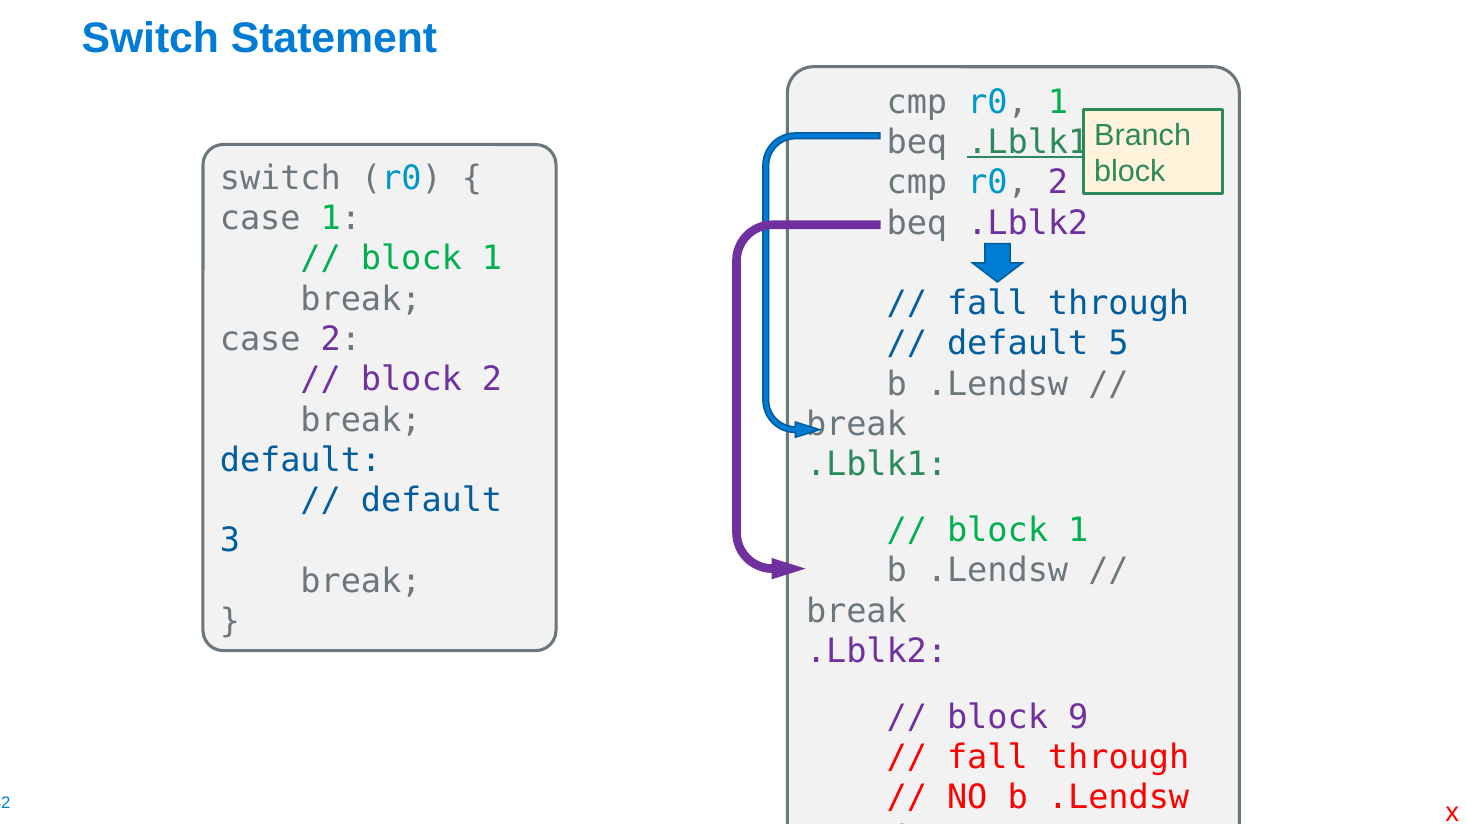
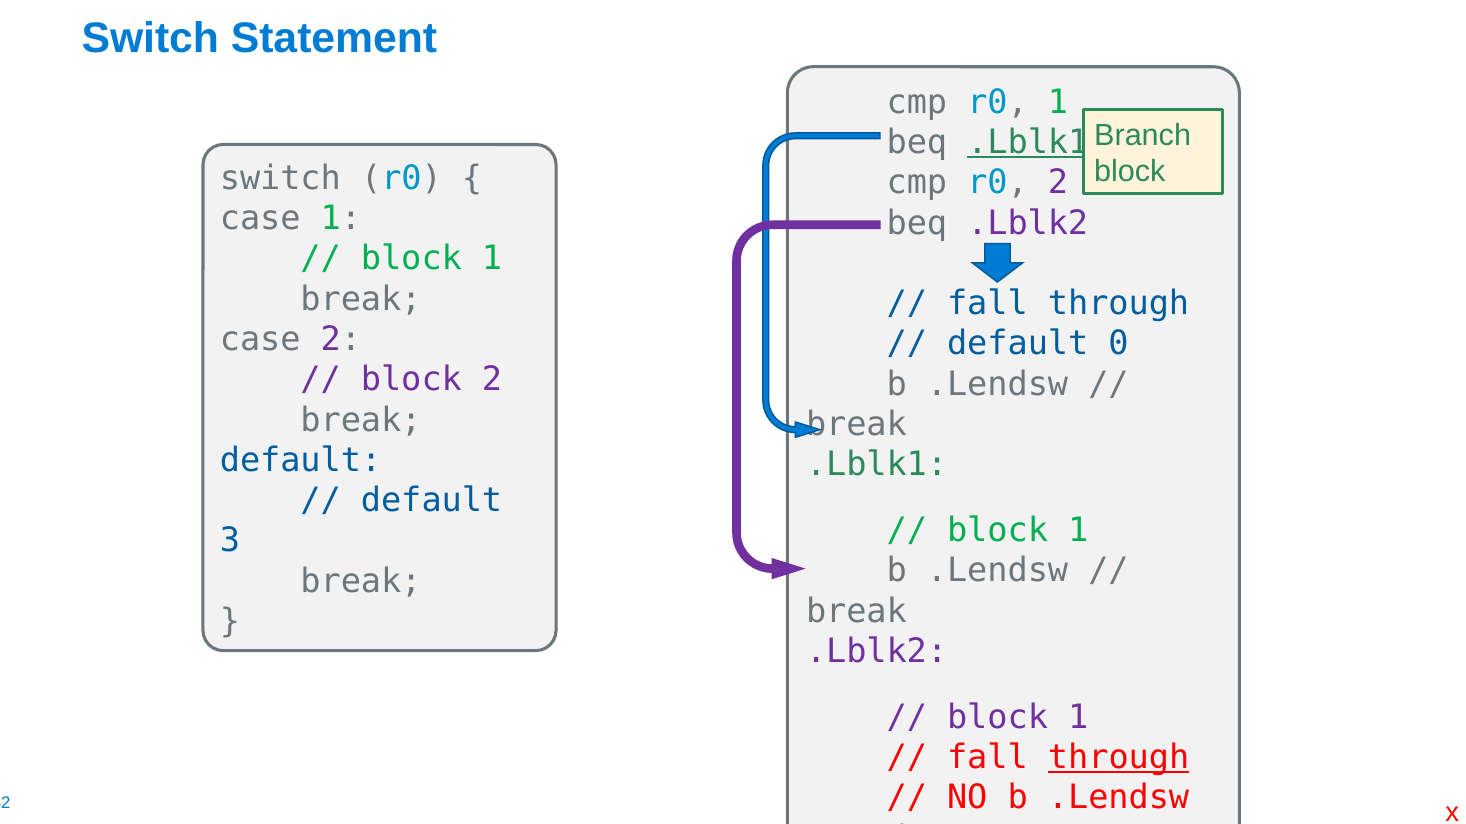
5: 5 -> 0 (1119, 344)
9: 9 -> 1 (1078, 718)
through underline: none -> present (1119, 758)
